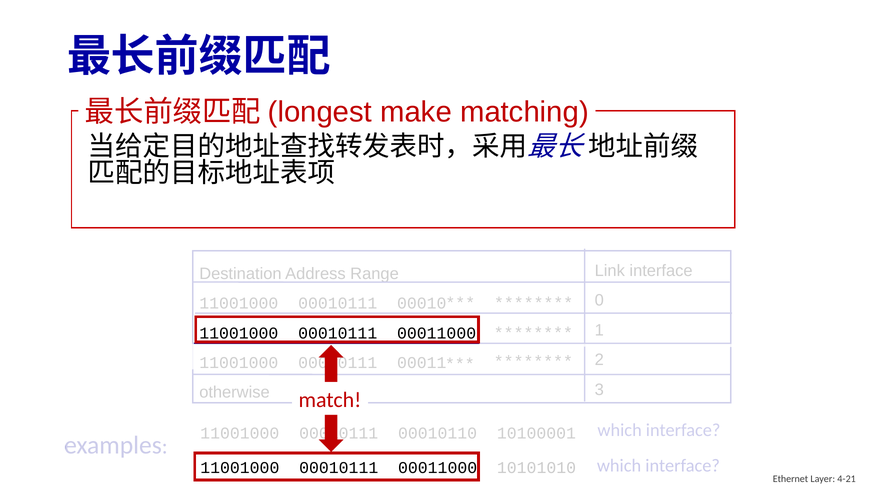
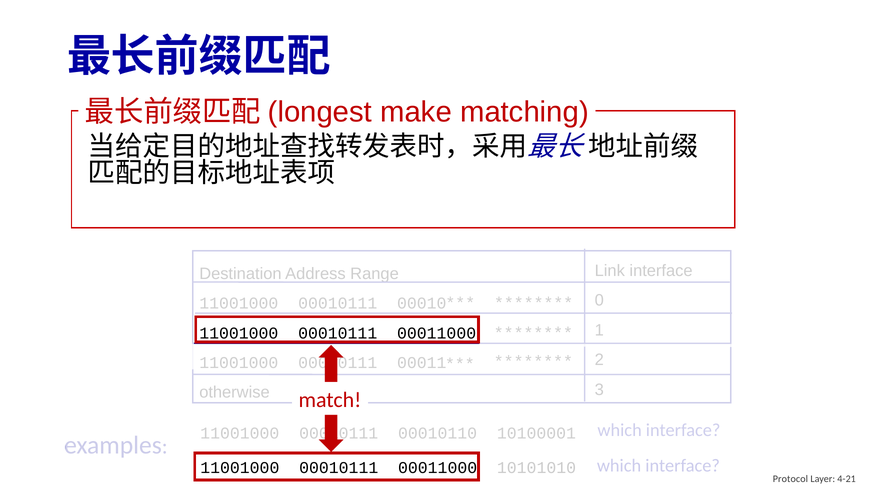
Ethernet: Ethernet -> Protocol (790, 478)
